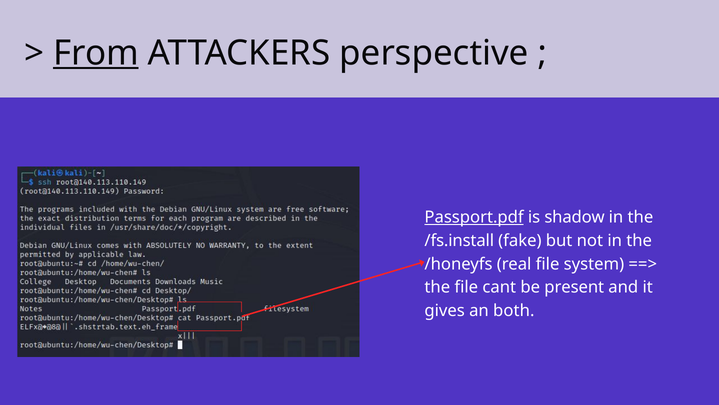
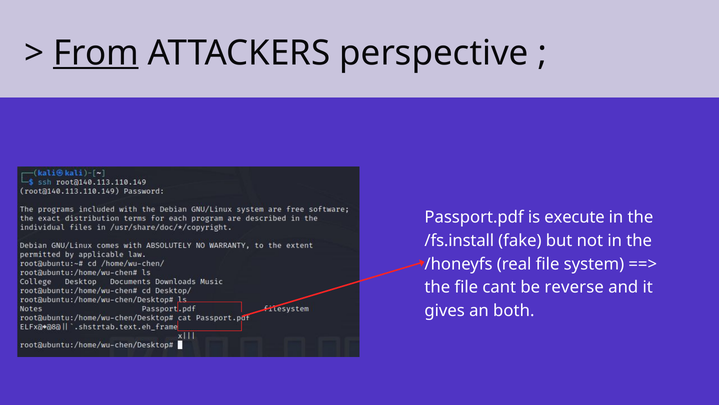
Passport.pdf underline: present -> none (474, 217)
shadow: shadow -> execute (575, 217)
present: present -> reverse (574, 287)
